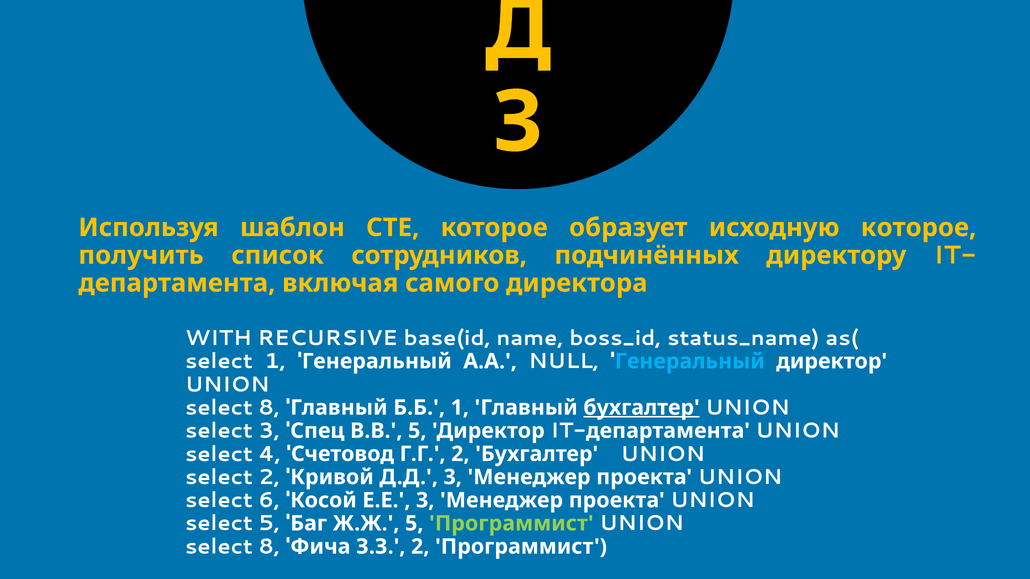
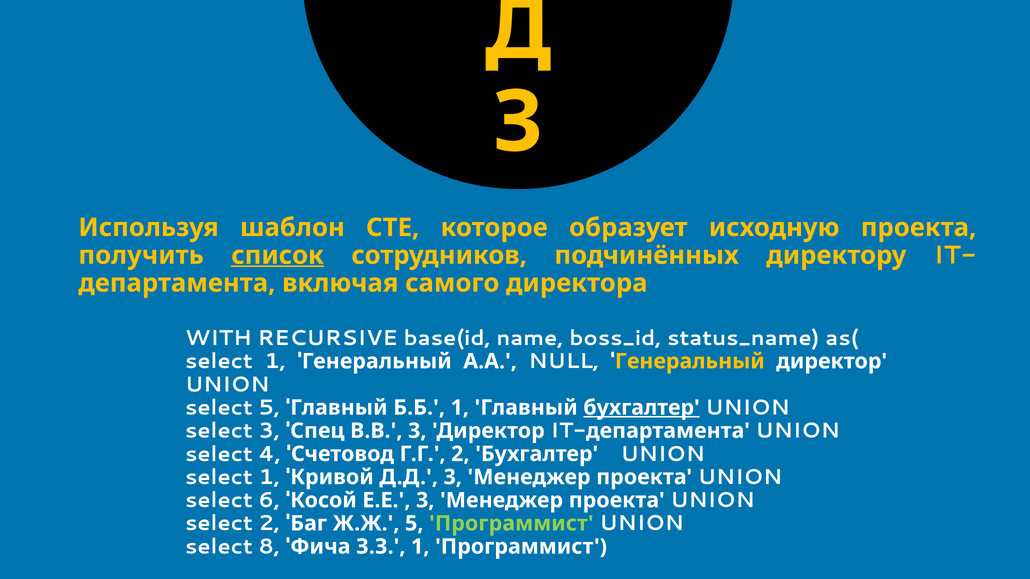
исходную которое: которое -> проекта (919, 228)
список underline: none -> present (278, 256)
Генеральный colour: light blue -> yellow (690, 362)
8: 8 -> 5 (269, 408)
В.В 5: 5 -> 3 (417, 431)
2: 2 -> 1 (269, 477)
select 5: 5 -> 2 (269, 524)
З.З 2: 2 -> 1 (420, 547)
